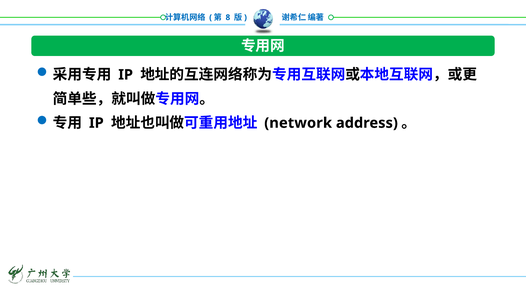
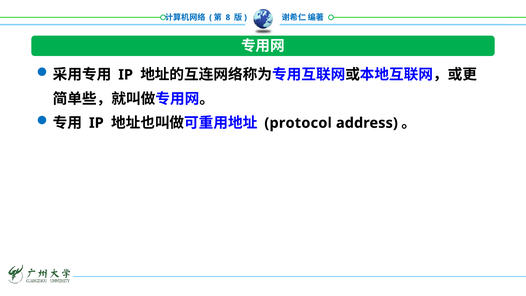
network: network -> protocol (298, 123)
